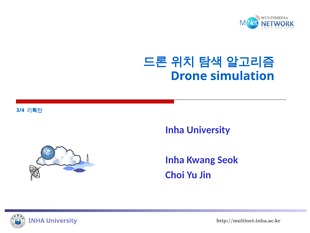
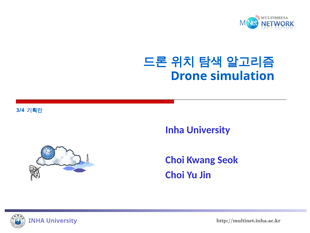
Inha: Inha -> Choi (175, 160)
